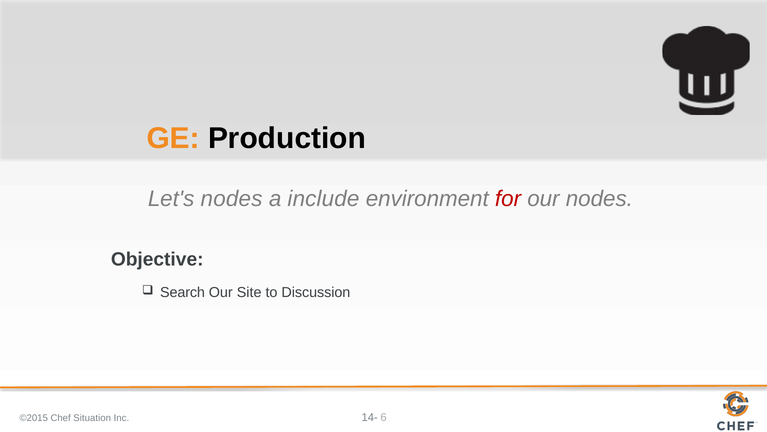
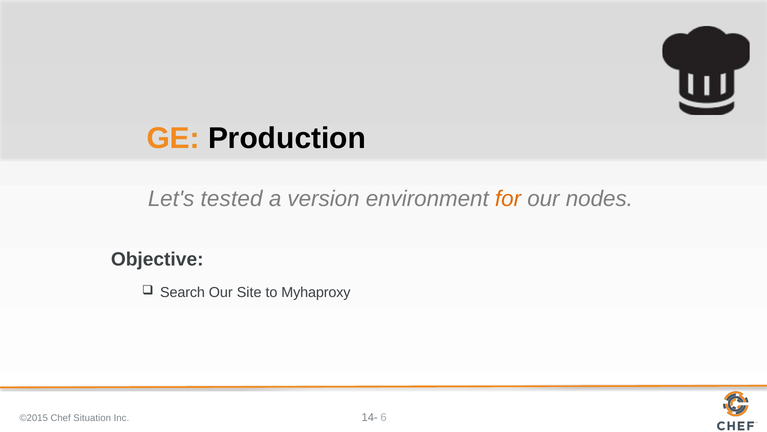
Let's nodes: nodes -> tested (232, 199)
include: include -> version (324, 199)
for colour: red -> orange (508, 199)
Discussion: Discussion -> Myhaproxy (316, 292)
